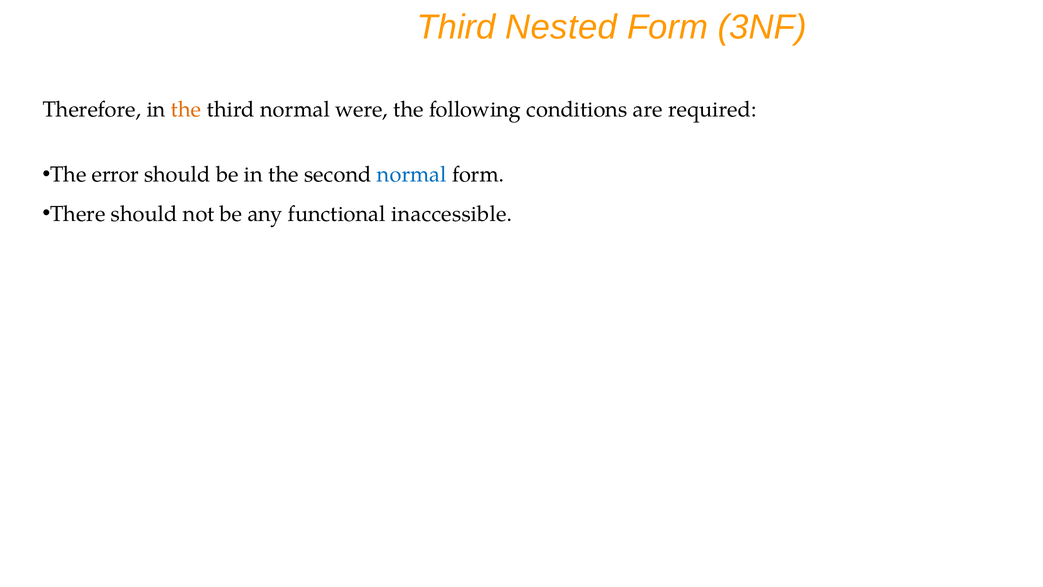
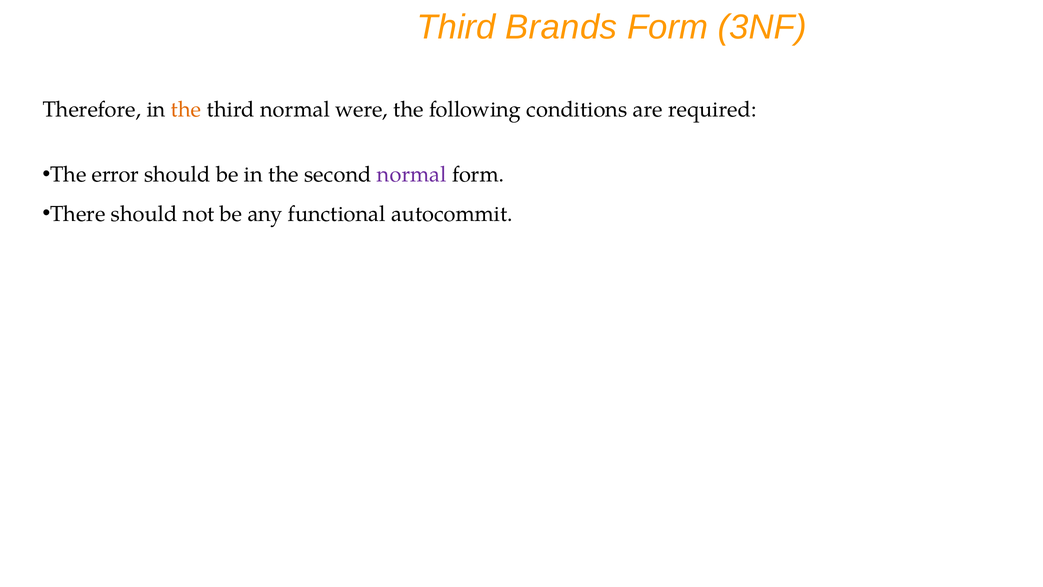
Nested: Nested -> Brands (561, 27)
normal colour: blue -> purple (412, 175)
inaccessible: inaccessible -> autocommit (452, 214)
